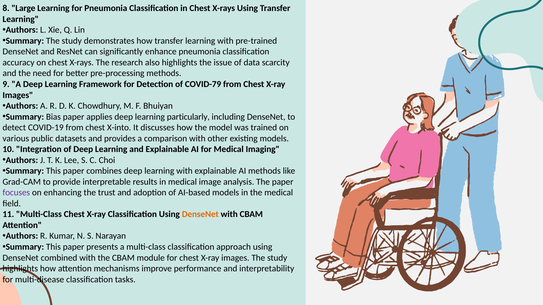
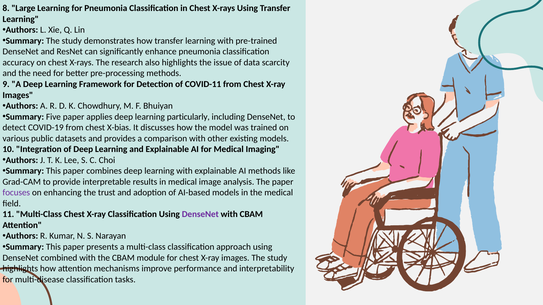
COVID-79: COVID-79 -> COVID-11 (203, 84)
Bias: Bias -> Five (53, 117)
X-into: X-into -> X-bias (119, 128)
DenseNet colour: orange -> purple (200, 215)
